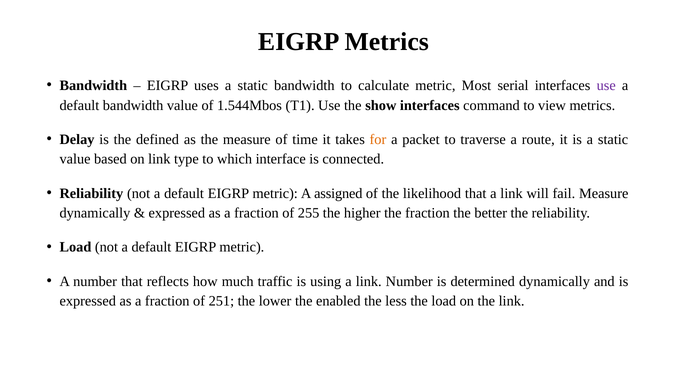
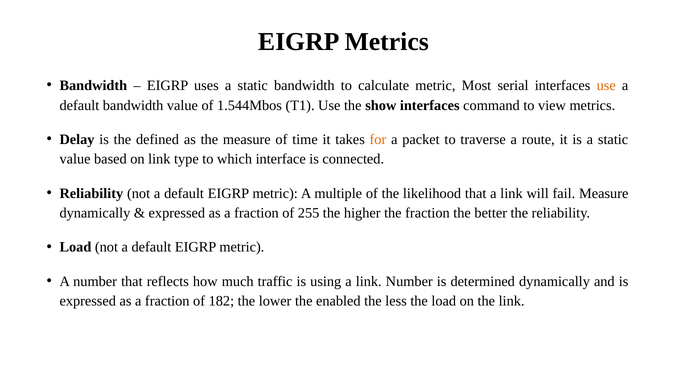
use colour: purple -> orange (606, 85)
assigned: assigned -> multiple (338, 193)
251: 251 -> 182 (221, 301)
